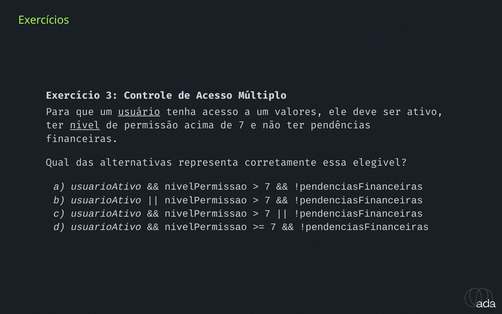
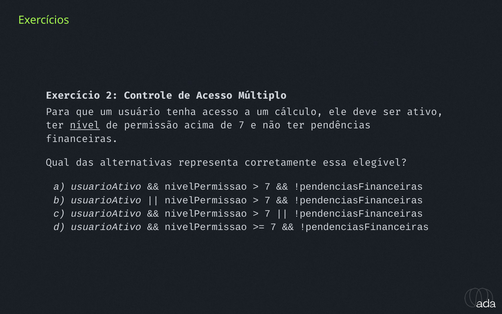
3: 3 -> 2 (112, 96)
usuário underline: present -> none (139, 112)
valores: valores -> cálculo (299, 112)
